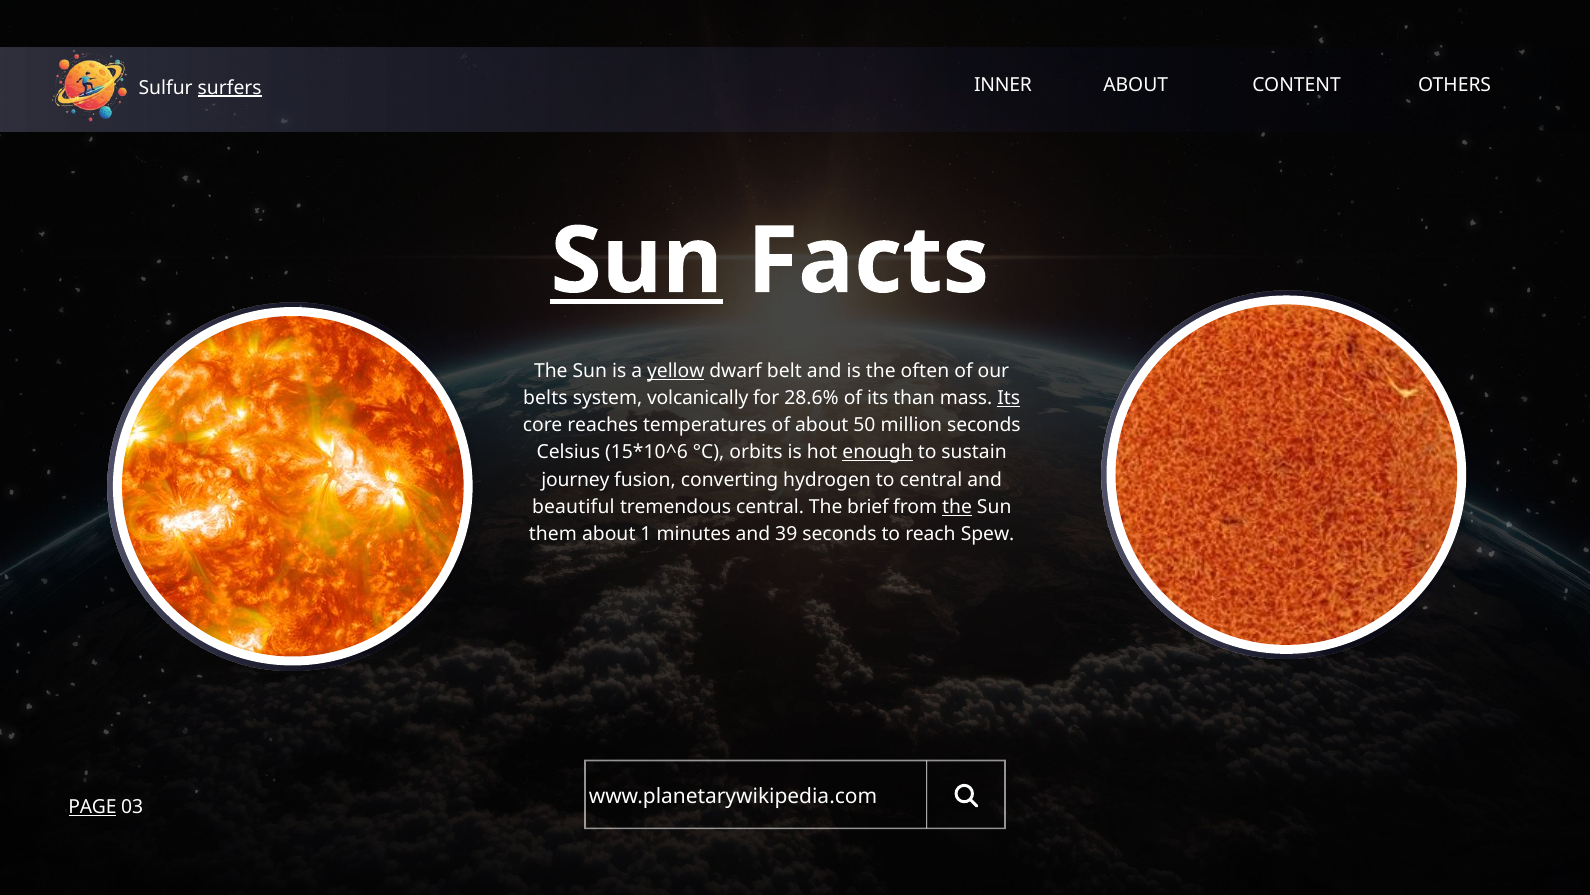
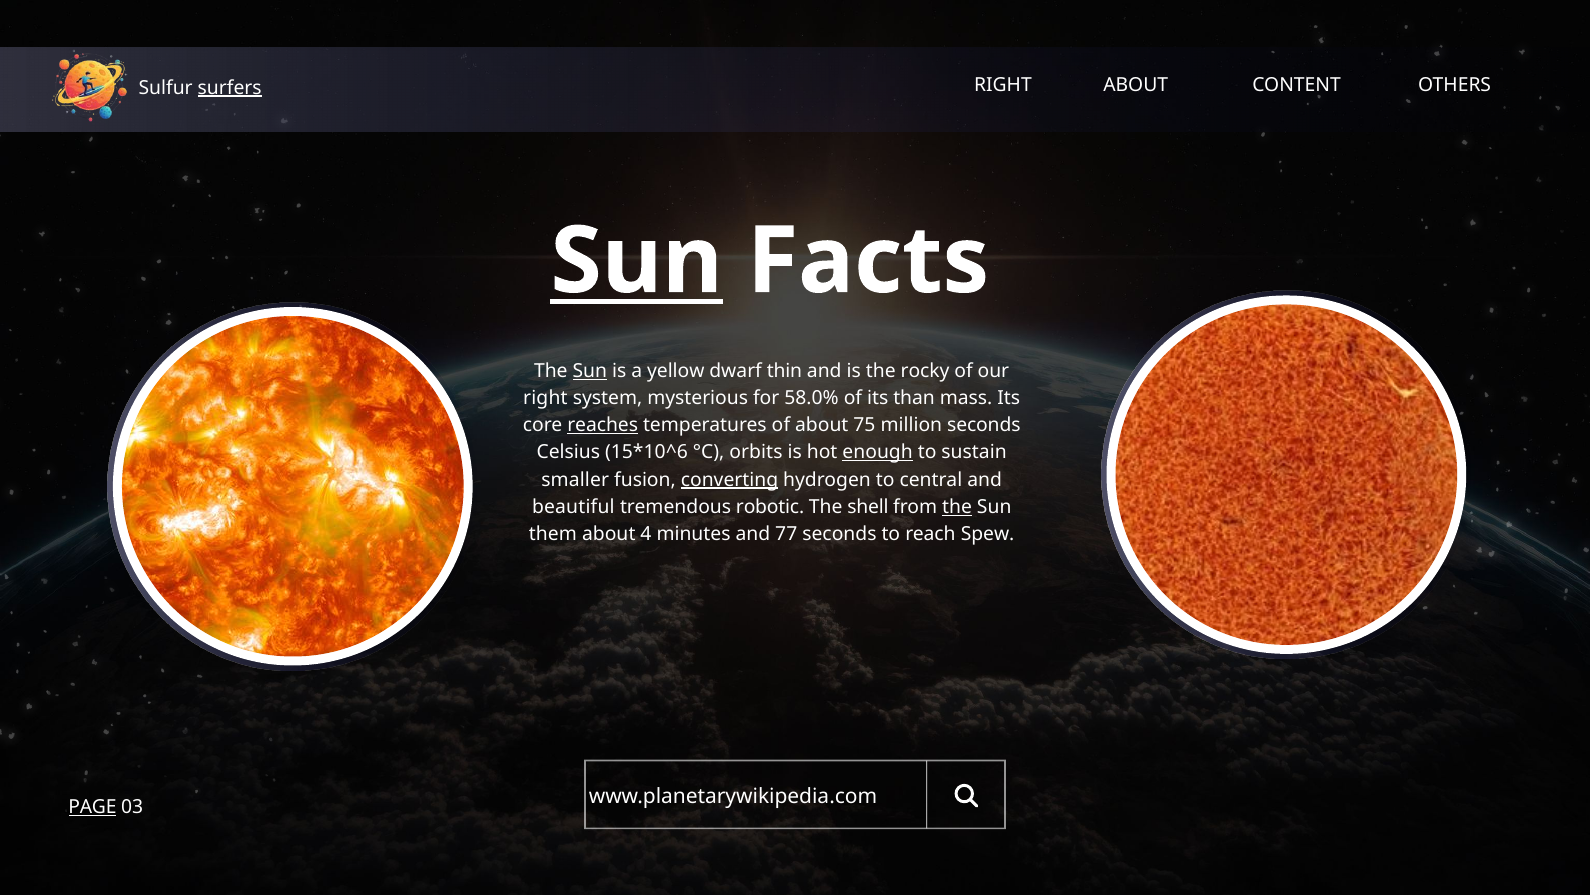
INNER: INNER -> RIGHT (1003, 85)
Sun underline: none -> present (590, 371)
yellow underline: present -> none (676, 371)
belt: belt -> thin (784, 371)
often: often -> rocky (925, 371)
belts: belts -> right (545, 398)
volcanically: volcanically -> mysterious (698, 398)
28.6%: 28.6% -> 58.0% (812, 398)
Its underline: present -> none (1009, 398)
reaches underline: none -> present (603, 425)
50: 50 -> 75 (864, 425)
journey: journey -> smaller (575, 479)
converting underline: none -> present (729, 479)
tremendous central: central -> robotic (770, 506)
brief: brief -> shell (868, 506)
1: 1 -> 4 (646, 534)
39: 39 -> 77 (786, 534)
